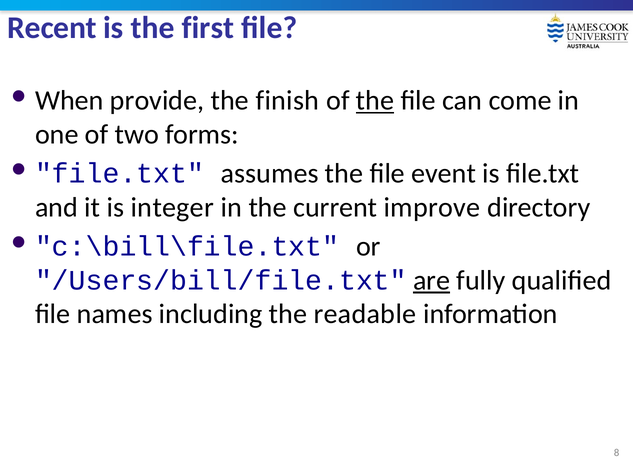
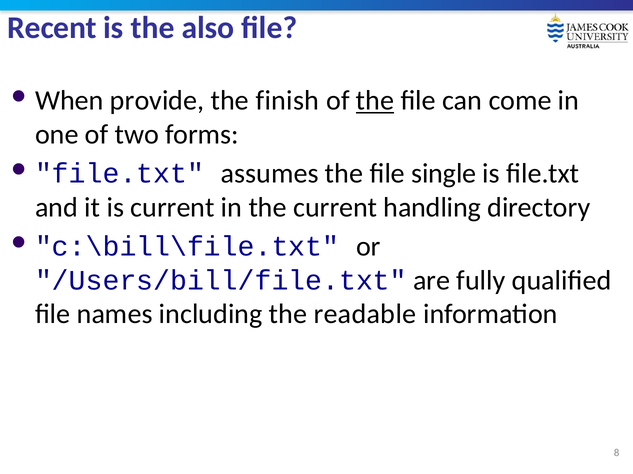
first: first -> also (208, 28)
event: event -> single (444, 174)
is integer: integer -> current (173, 208)
improve: improve -> handling (432, 208)
are underline: present -> none (432, 281)
